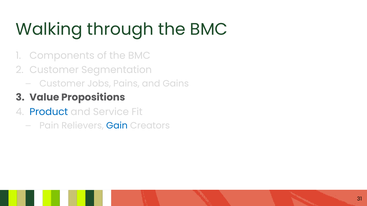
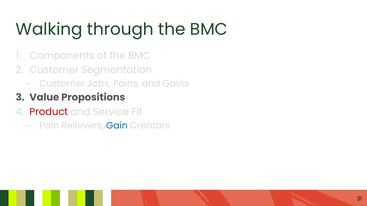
Product colour: blue -> red (49, 112)
